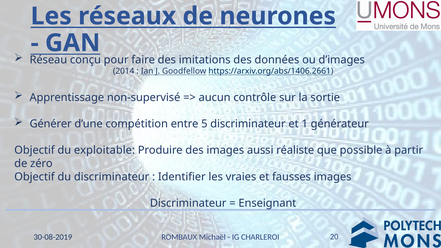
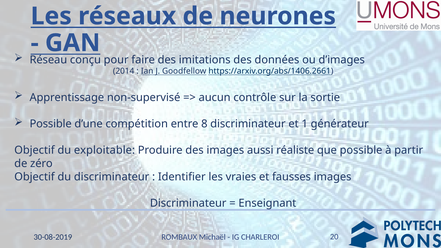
Générer: Générer -> Possible (51, 124)
5: 5 -> 8 (204, 124)
